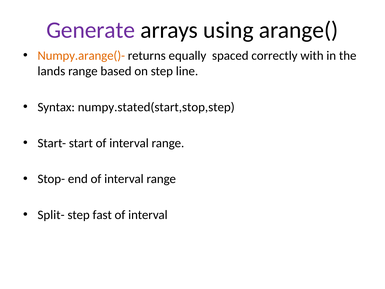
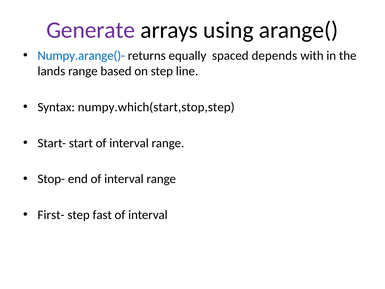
Numpy.arange()- colour: orange -> blue (81, 56)
correctly: correctly -> depends (274, 56)
numpy.stated(start,stop,step: numpy.stated(start,stop,step -> numpy.which(start,stop,step (156, 107)
Split-: Split- -> First- (51, 215)
